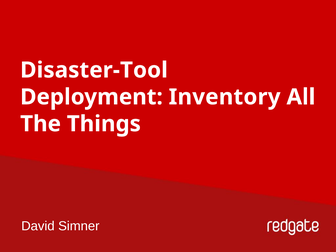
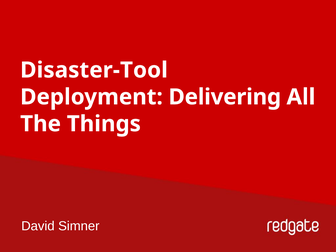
Inventory: Inventory -> Delivering (225, 97)
